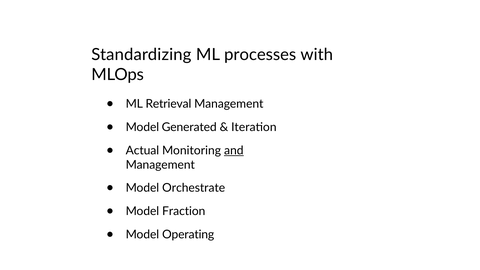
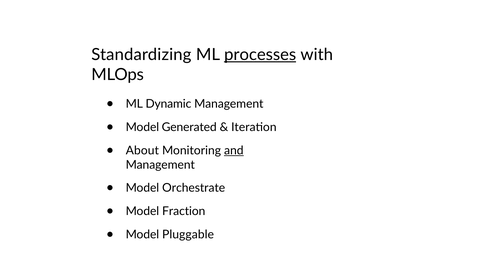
processes underline: none -> present (260, 55)
Retrieval: Retrieval -> Dynamic (168, 104)
Actual: Actual -> About (142, 150)
Operating: Operating -> Pluggable (188, 234)
